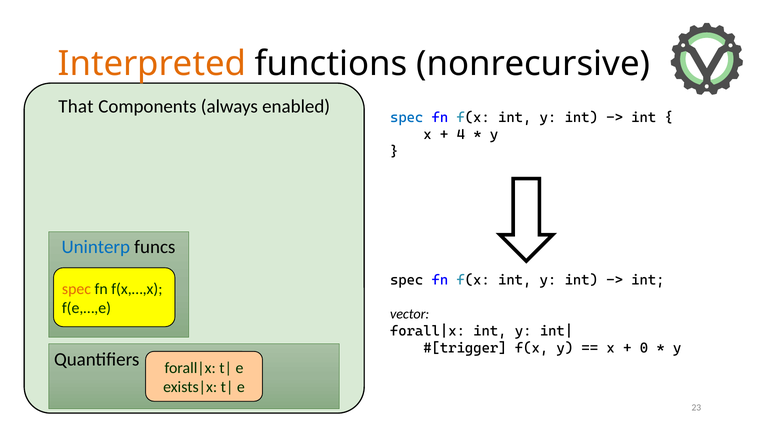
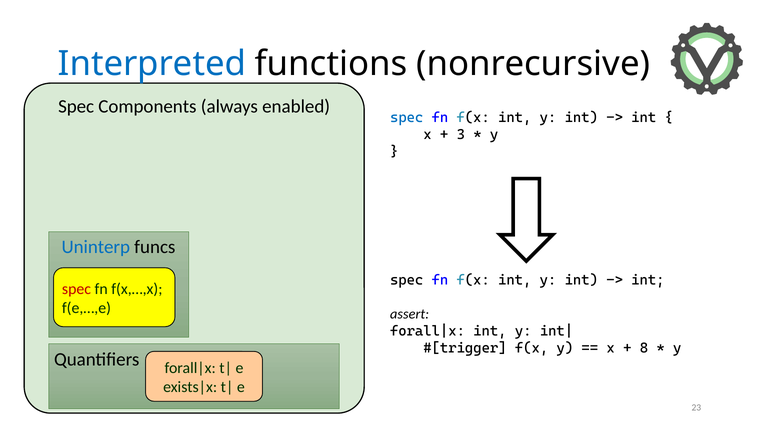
Interpreted colour: orange -> blue (152, 64)
That: That -> Spec (76, 106)
4: 4 -> 3 (461, 135)
spec colour: orange -> red (77, 289)
vector: vector -> assert (410, 314)
0: 0 -> 8 (644, 348)
